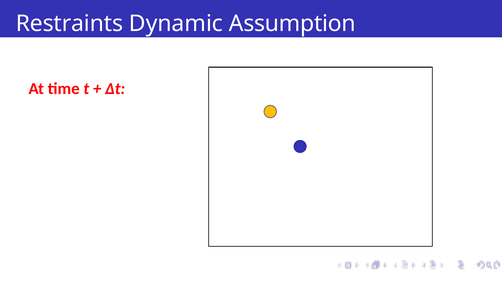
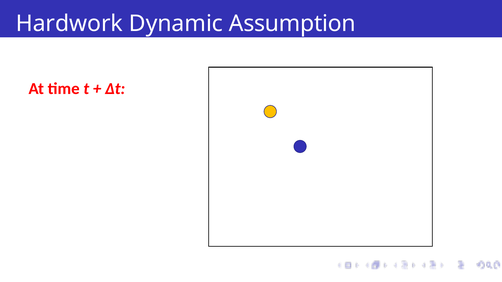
Restraints: Restraints -> Hardwork (69, 24)
